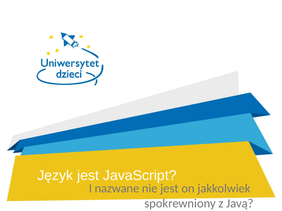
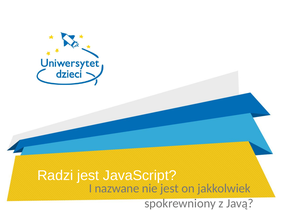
Język: Język -> Radzi (55, 176)
